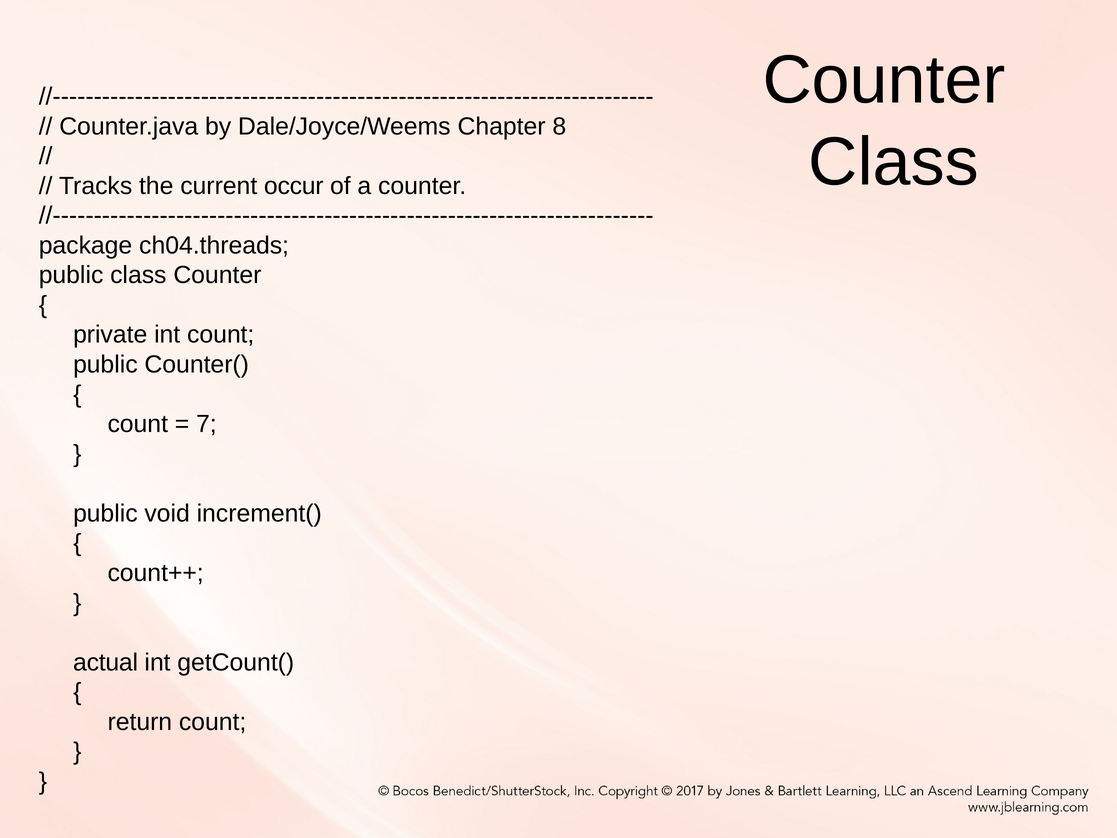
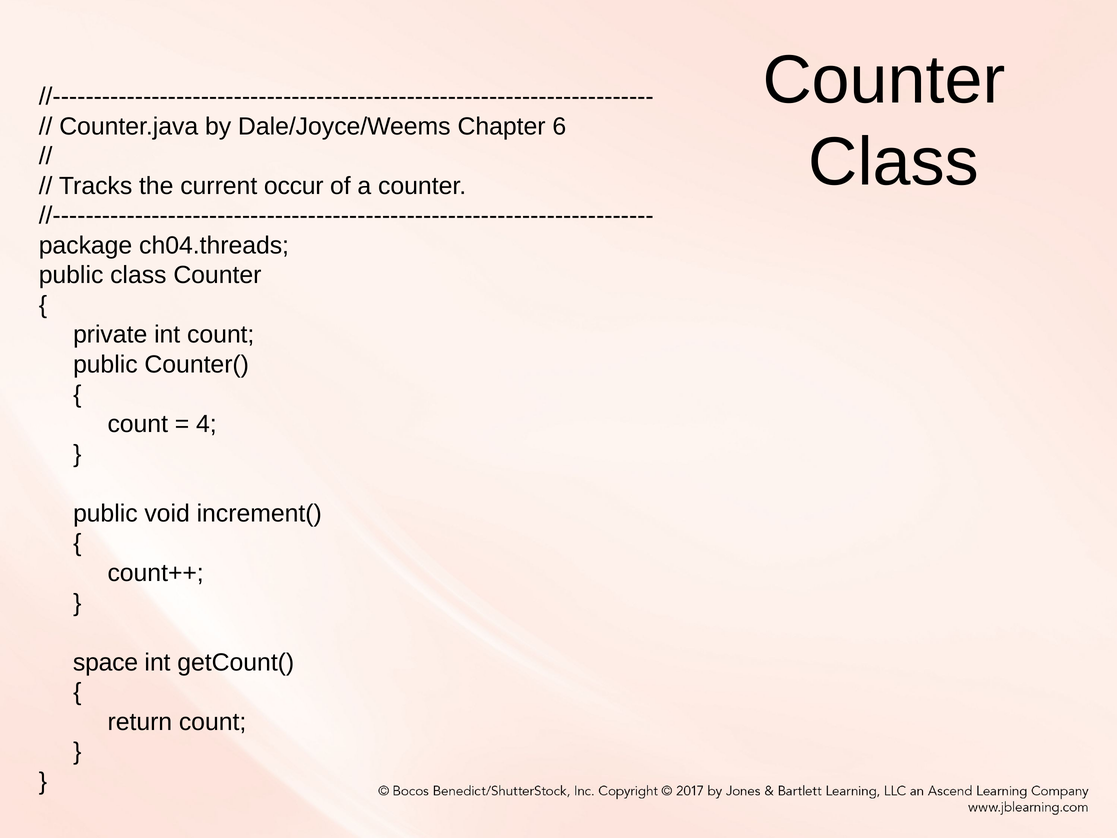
8: 8 -> 6 (559, 126)
7: 7 -> 4 (206, 424)
actual: actual -> space (106, 662)
